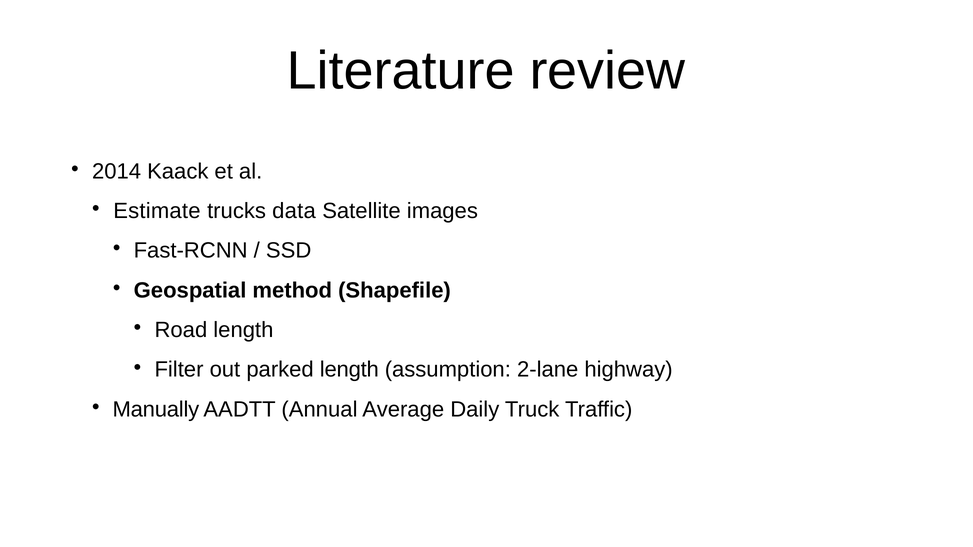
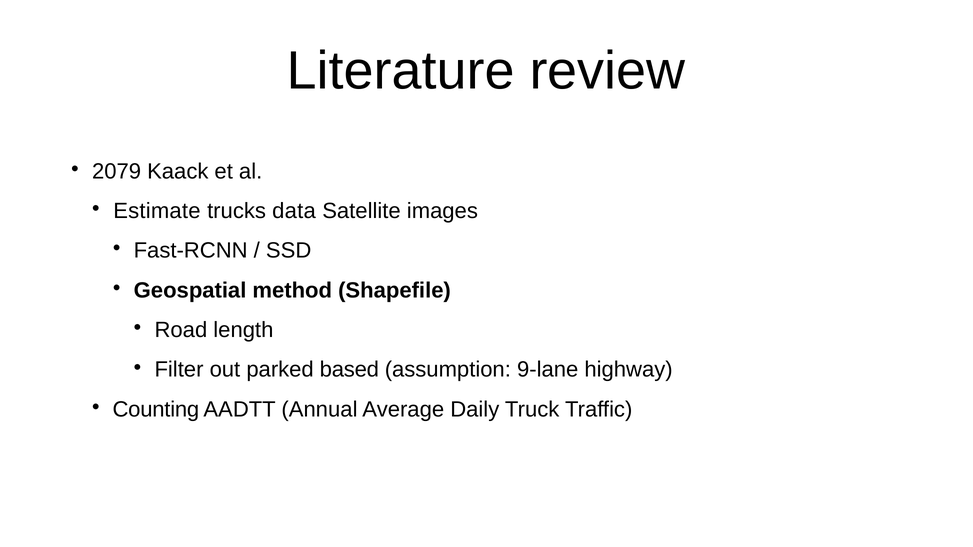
2014: 2014 -> 2079 (117, 171)
parked length: length -> based (349, 370)
2-lane: 2-lane -> 9-lane (548, 370)
Manually: Manually -> Counting (156, 410)
